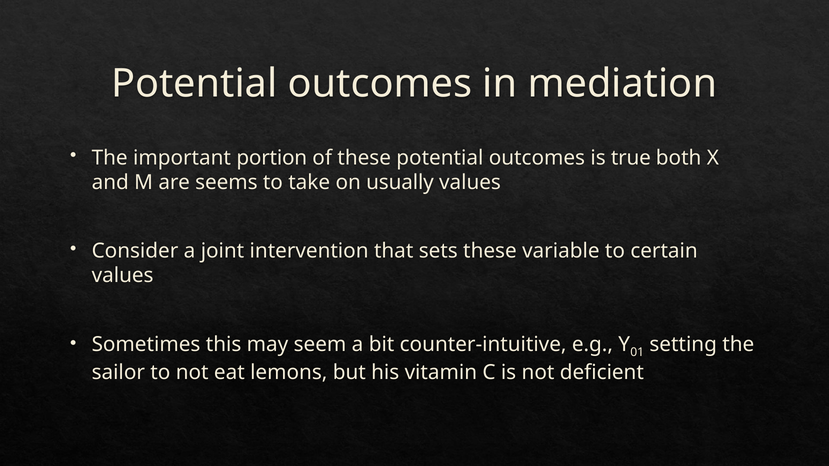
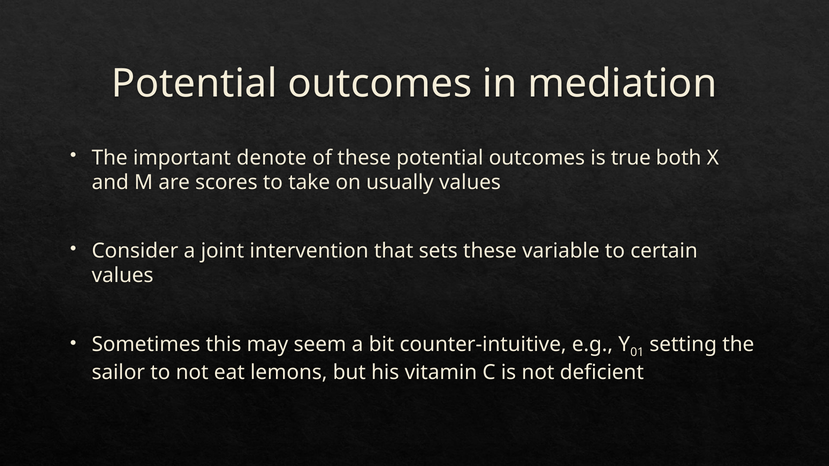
portion: portion -> denote (272, 158)
seems: seems -> scores (226, 183)
